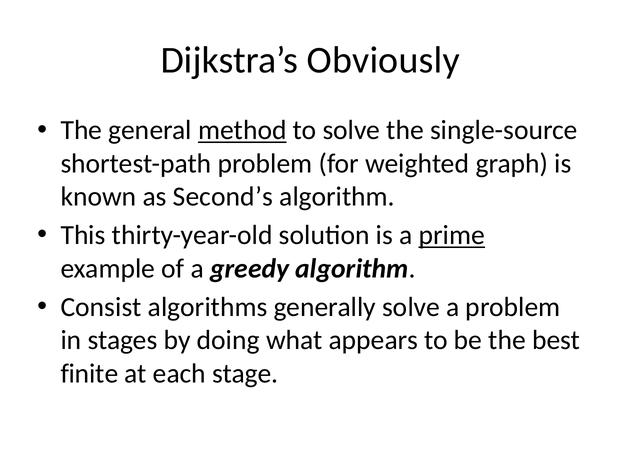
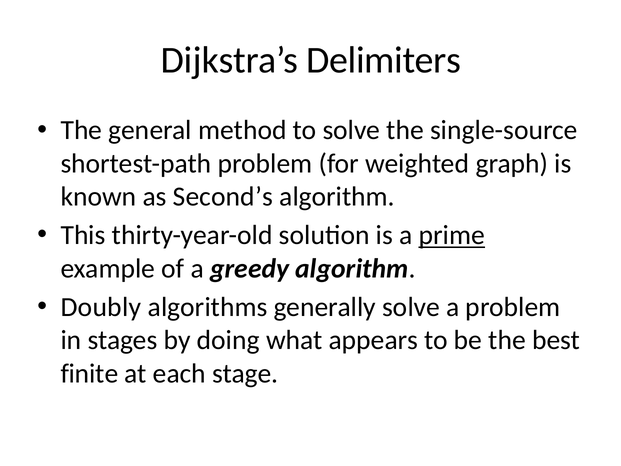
Obviously: Obviously -> Delimiters (384, 60)
method underline: present -> none (242, 130)
Consist: Consist -> Doubly (101, 307)
